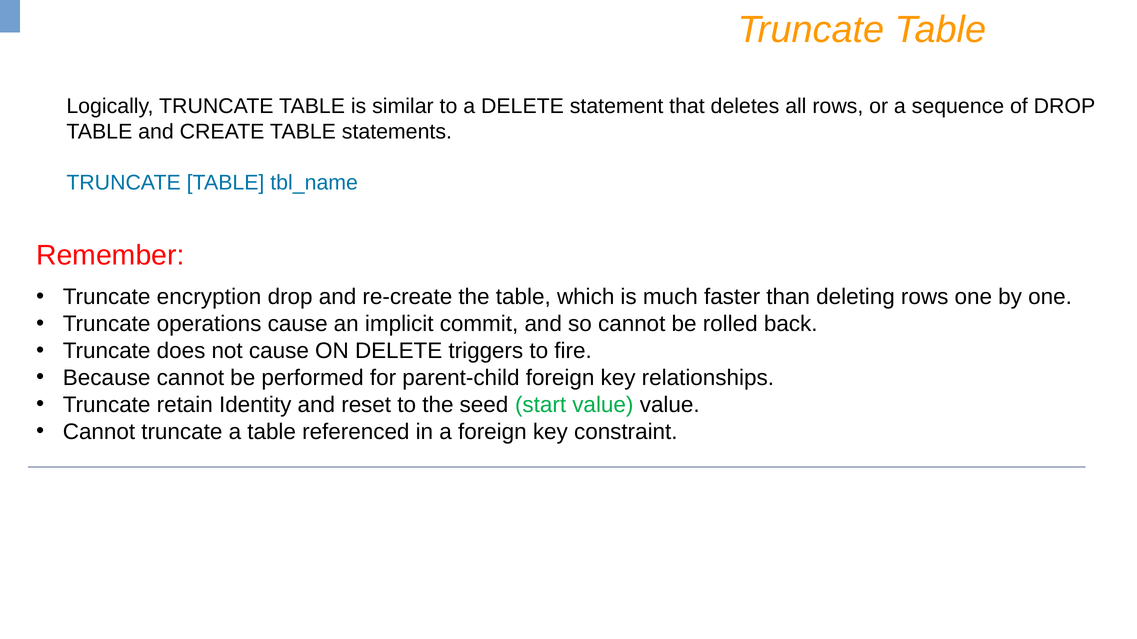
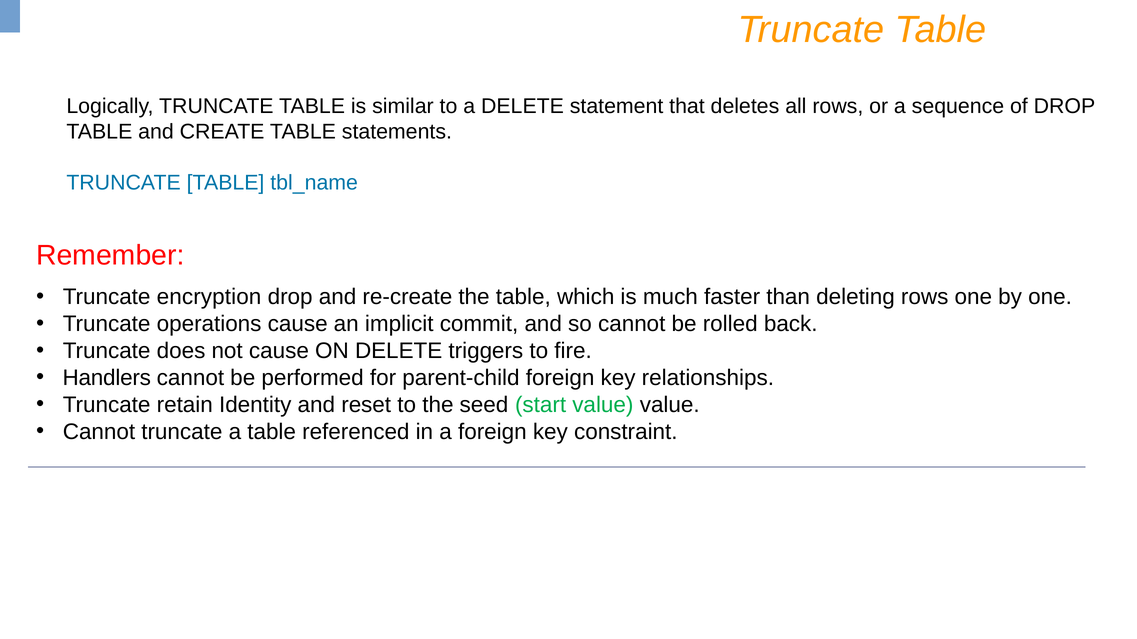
Because: Because -> Handlers (107, 378)
